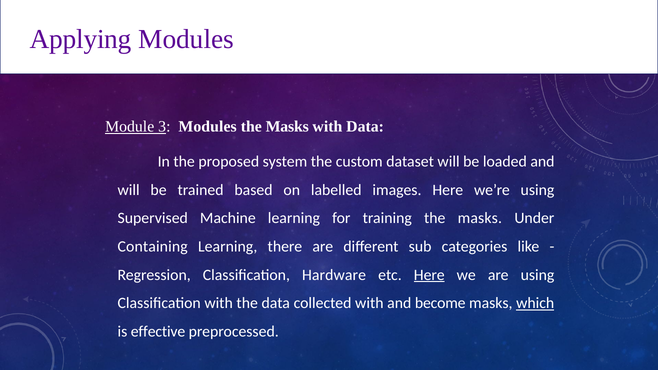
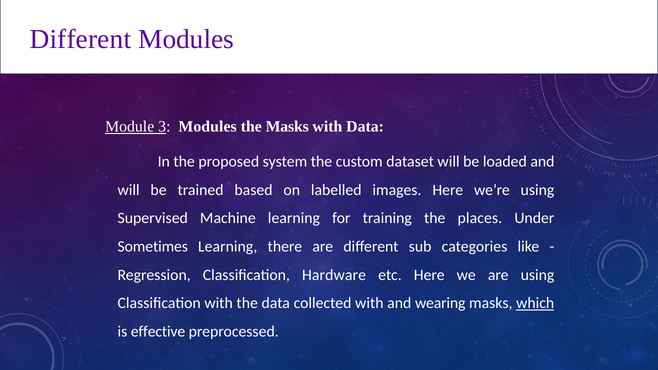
Applying: Applying -> Different (80, 39)
training the masks: masks -> places (480, 218)
Containing: Containing -> Sometimes (153, 247)
Here underline: present -> none (429, 275)
become: become -> wearing (440, 303)
